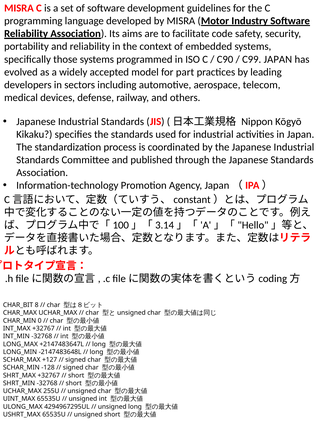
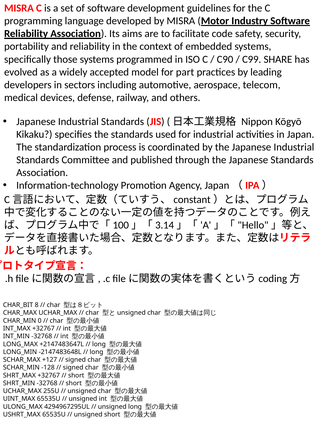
C99 JAPAN: JAPAN -> SHARE (278, 59)
